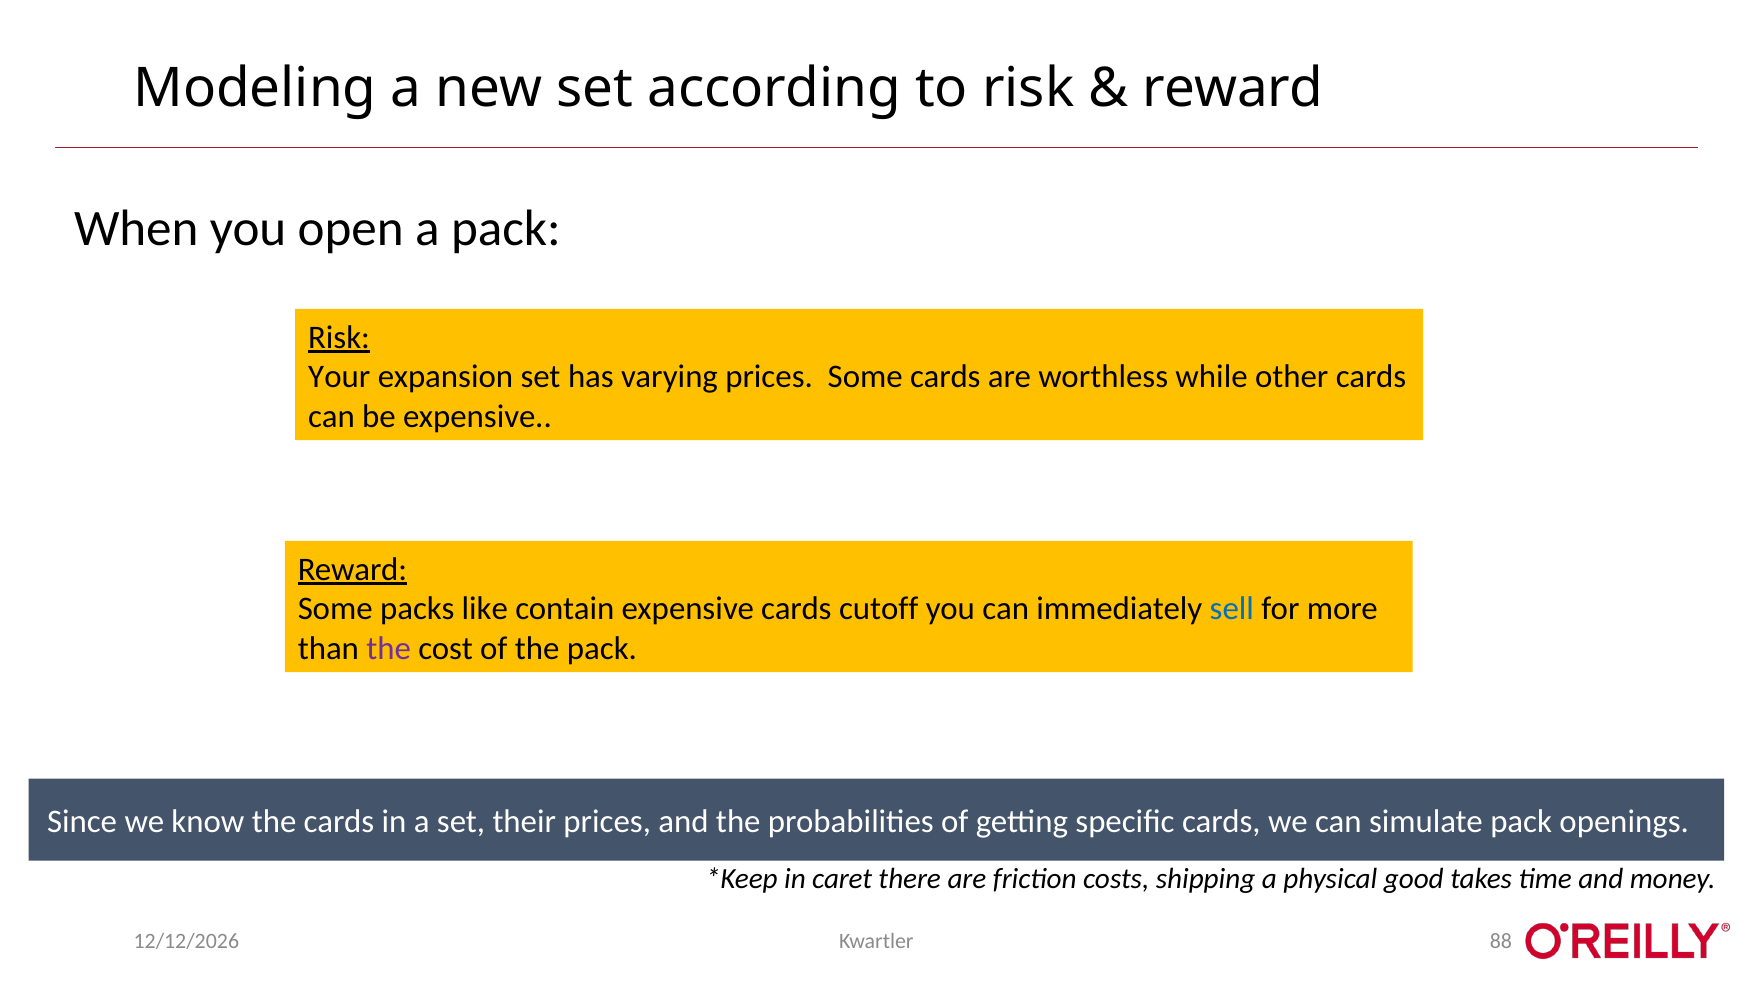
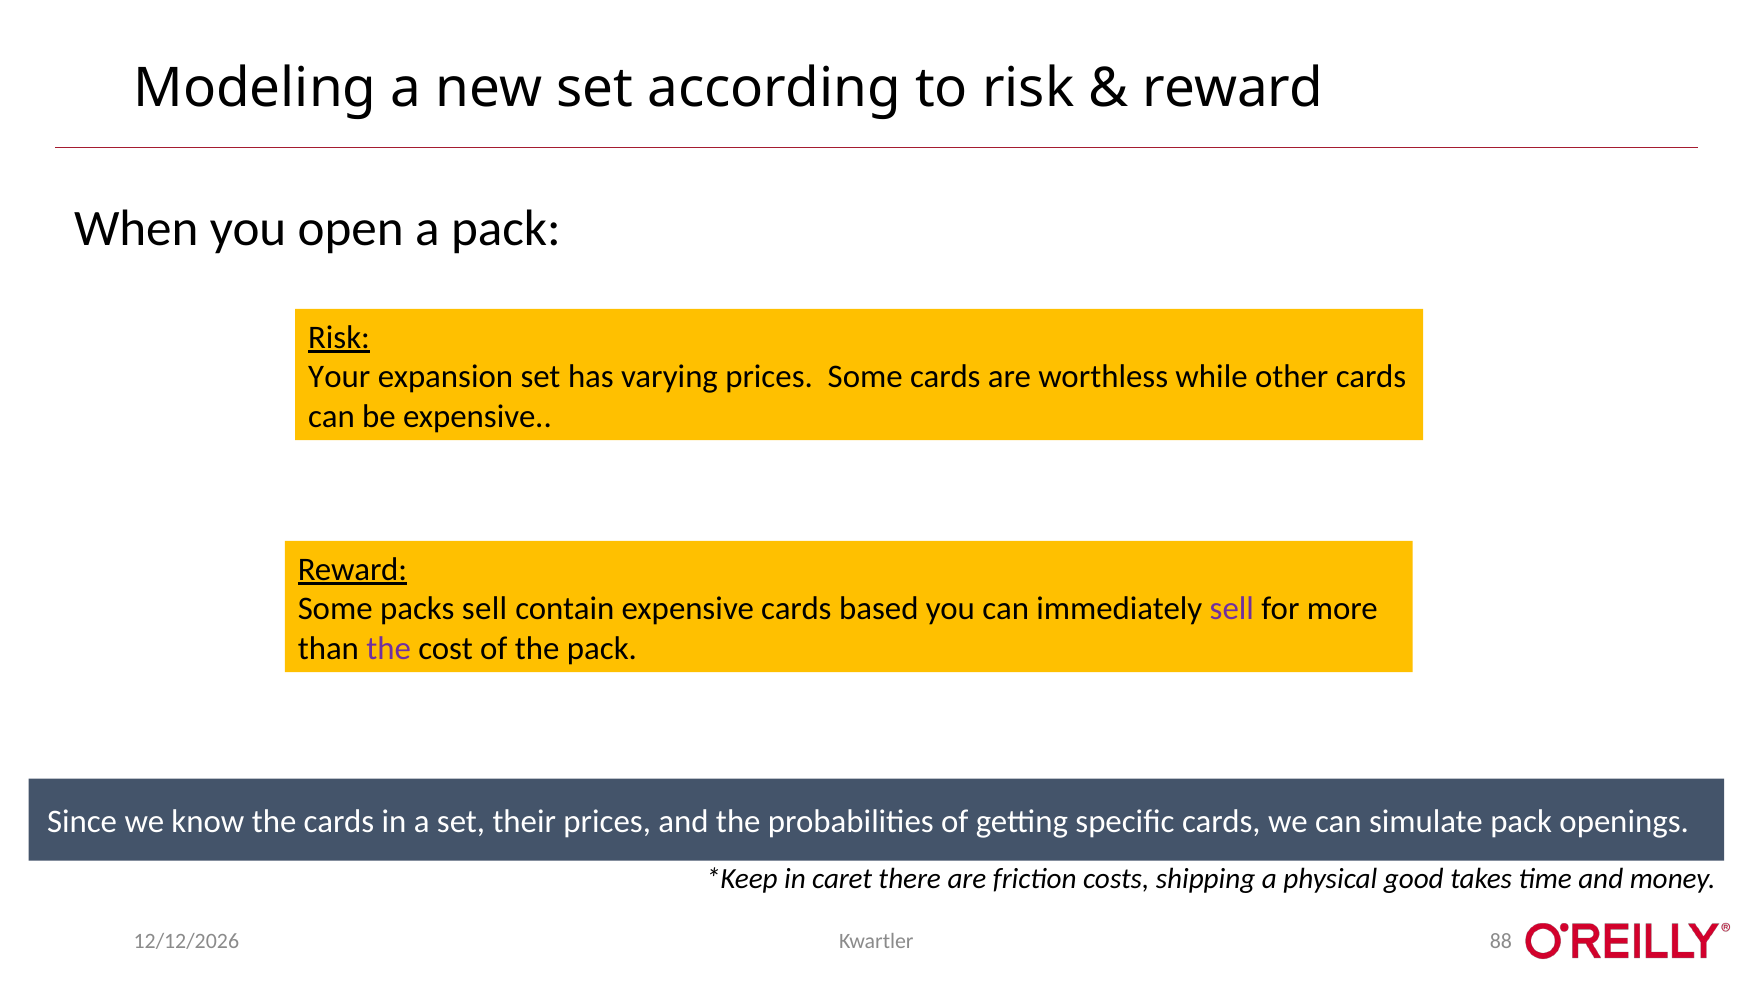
packs like: like -> sell (485, 609)
cutoff: cutoff -> based (879, 609)
sell colour: blue -> purple (1232, 609)
